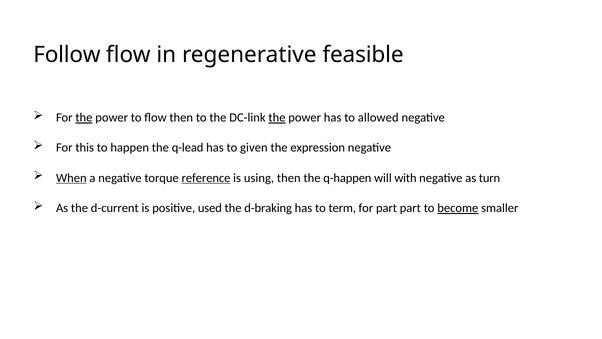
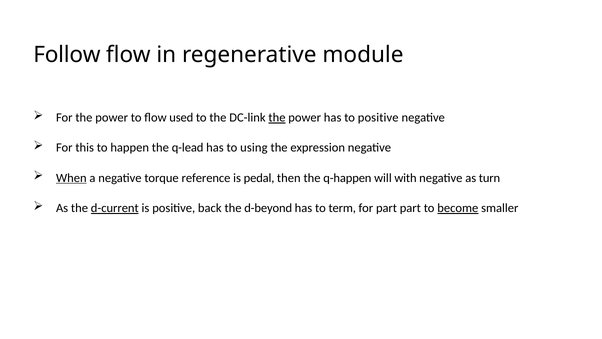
feasible: feasible -> module (363, 55)
the underline: present -> none (84, 117)
flow then: then -> used (181, 117)
to allowed: allowed -> positive (378, 117)
given: given -> using (254, 148)
reference underline: present -> none (206, 178)
using: using -> pedal (259, 178)
d-current underline: none -> present (115, 208)
used: used -> back (210, 208)
d-braking: d-braking -> d-beyond (268, 208)
